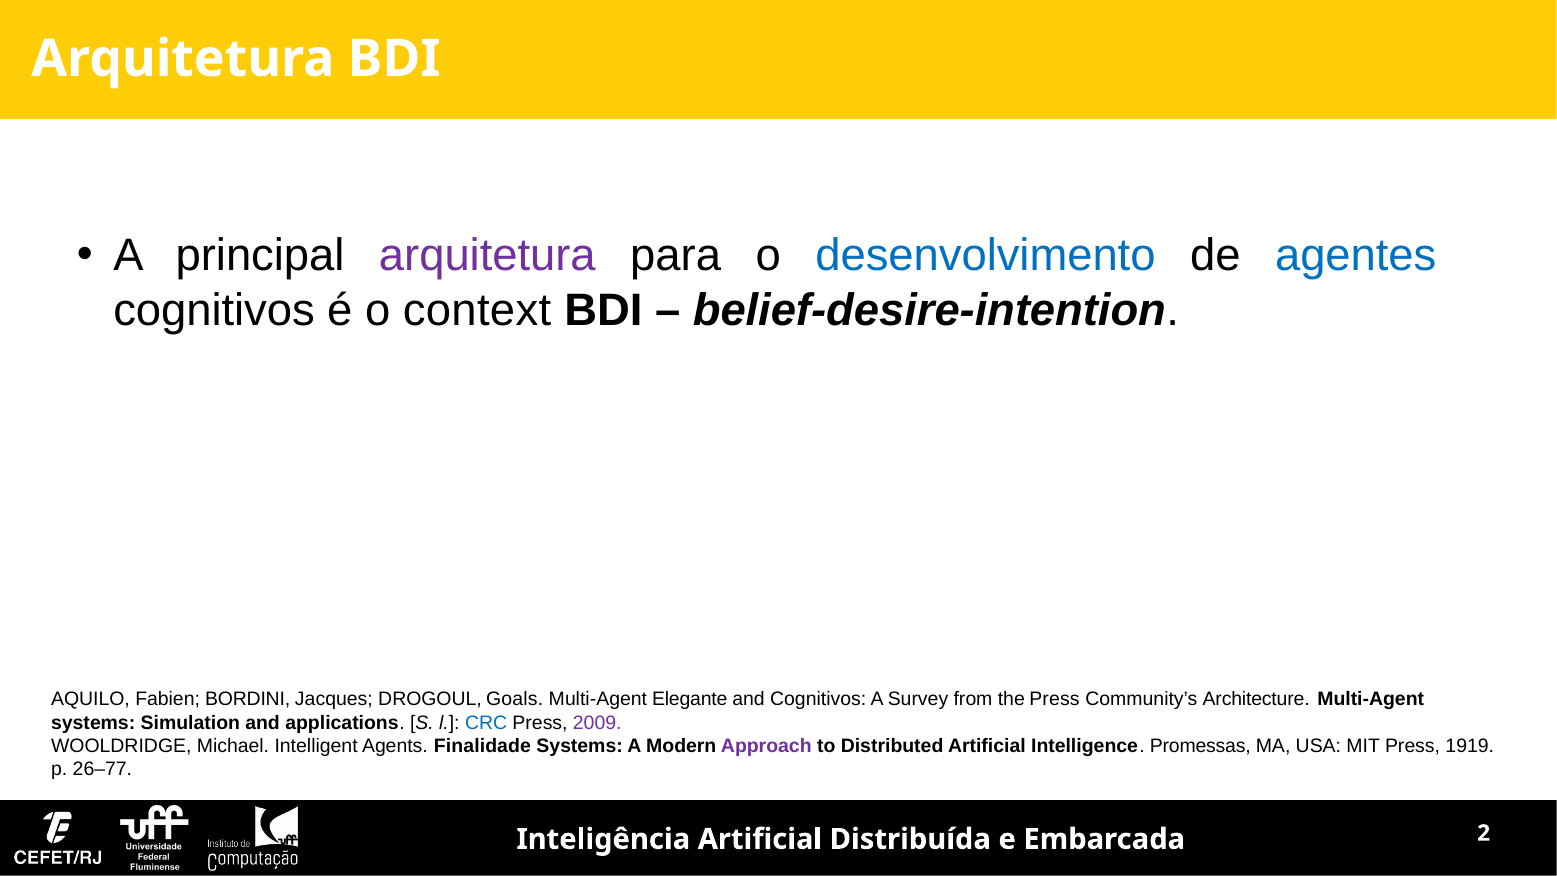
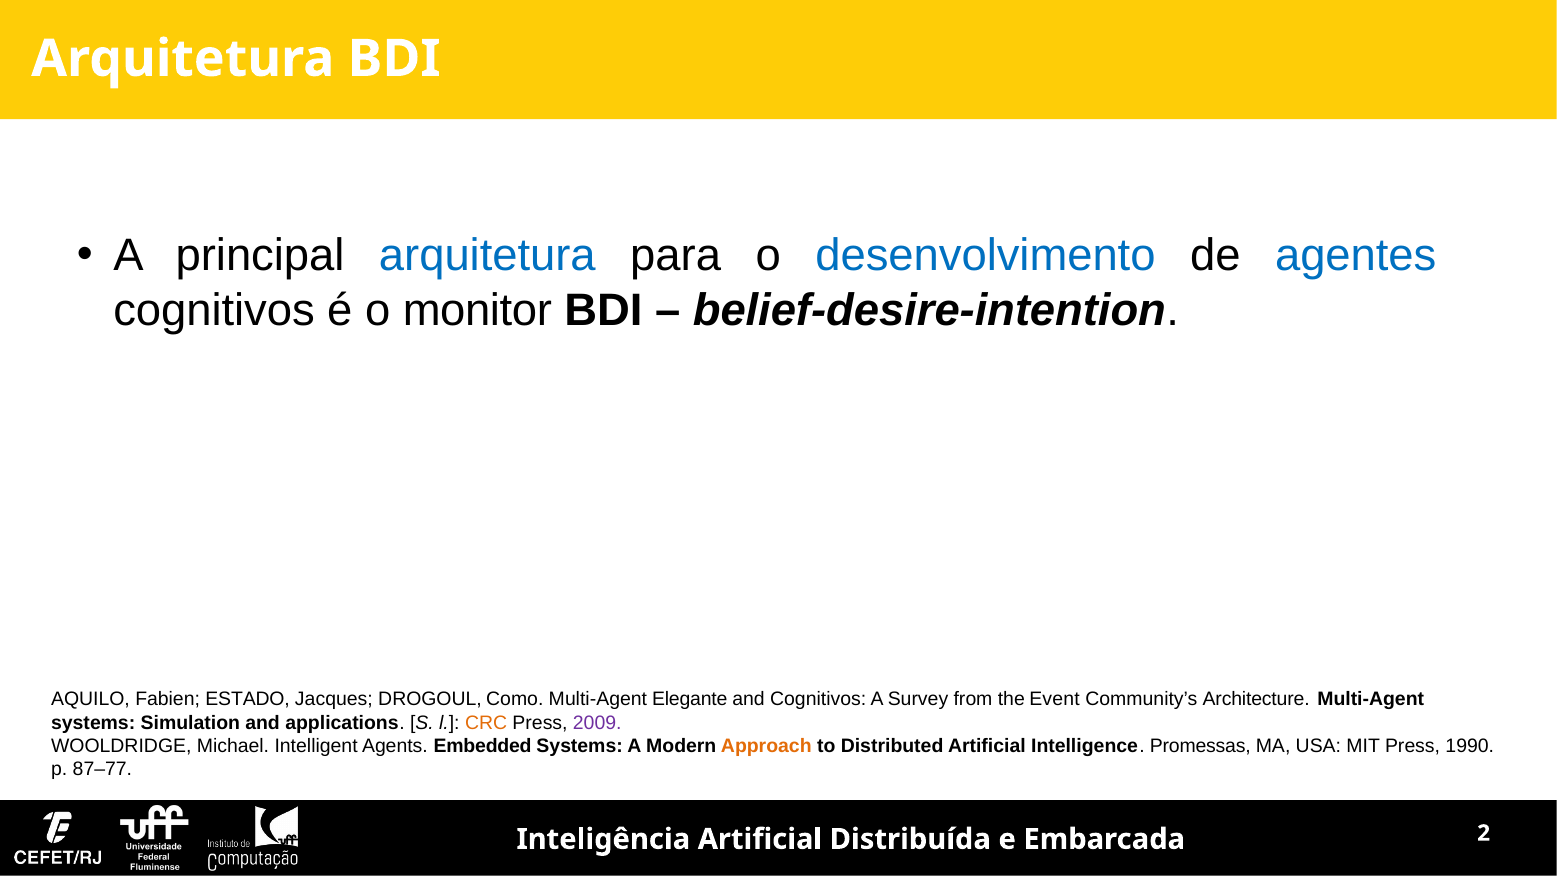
arquitetura colour: purple -> blue (487, 256)
context: context -> monitor (477, 310)
BORDINI: BORDINI -> ESTADO (248, 699)
Goals: Goals -> Como (515, 699)
the Press: Press -> Event (1054, 699)
CRC colour: blue -> orange (486, 723)
Finalidade: Finalidade -> Embedded (483, 746)
Approach colour: purple -> orange (766, 746)
1919: 1919 -> 1990 (1470, 746)
26–77: 26–77 -> 87–77 (102, 769)
